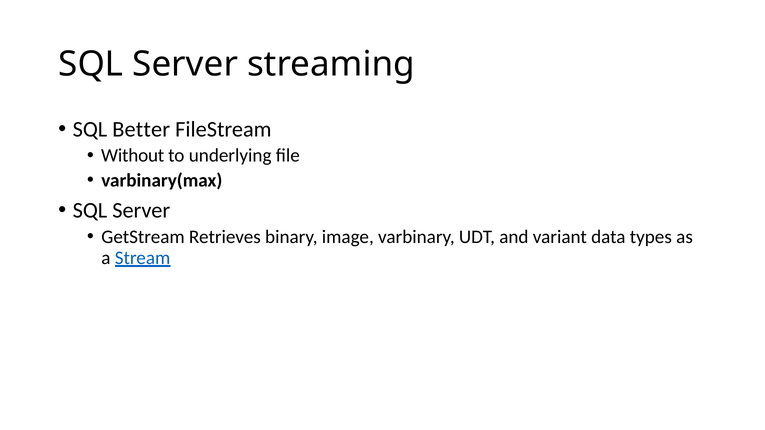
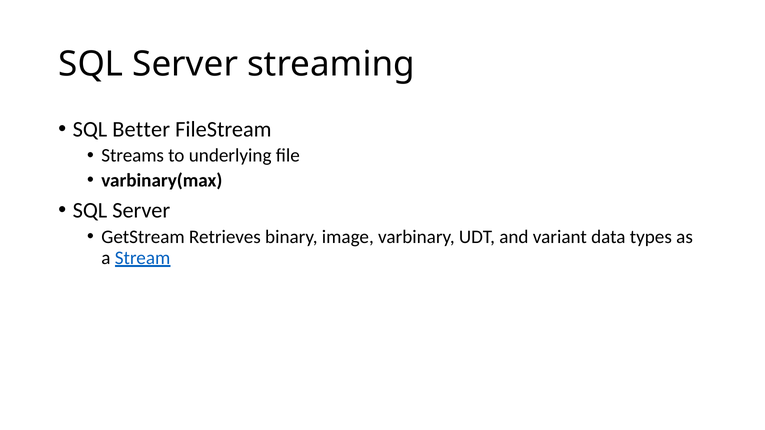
Without: Without -> Streams (133, 156)
